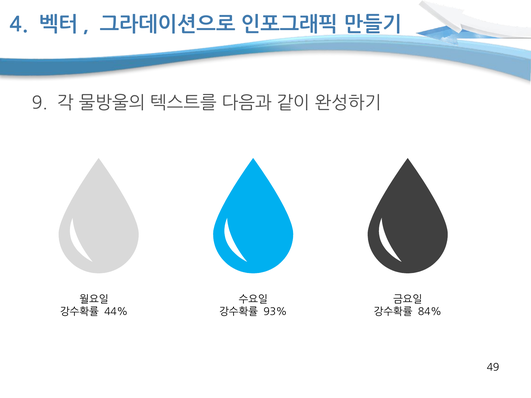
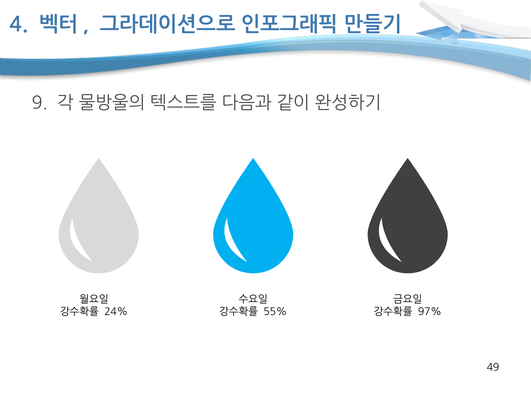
44%: 44% -> 24% (116, 312)
93%: 93% -> 55% (275, 312)
84%: 84% -> 97% (430, 312)
